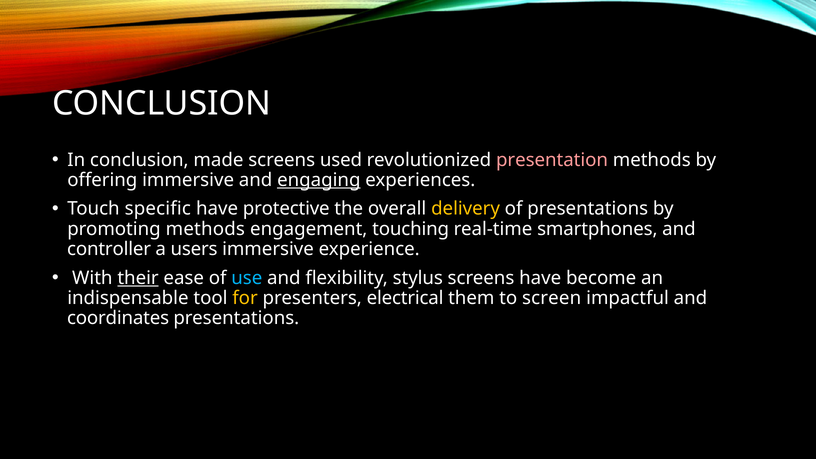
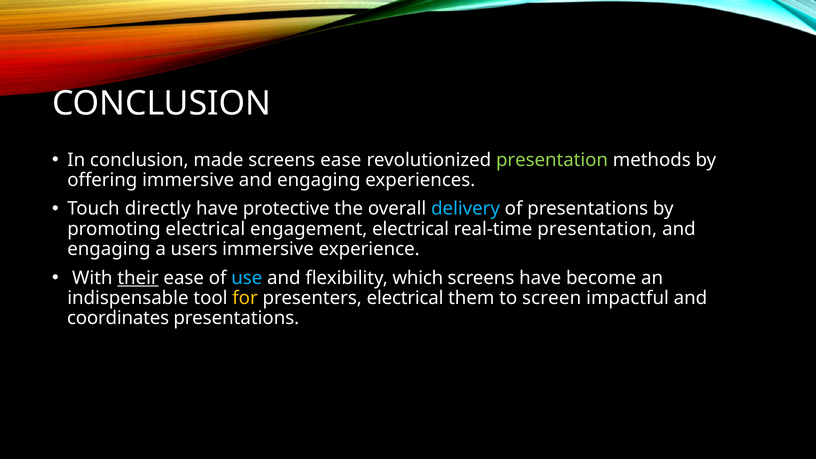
screens used: used -> ease (341, 160)
presentation colour: pink -> light green (552, 160)
engaging underline: present -> none (319, 180)
specific: specific -> directly (158, 209)
delivery colour: yellow -> light blue (466, 209)
promoting methods: methods -> electrical (205, 229)
engagement touching: touching -> electrical (411, 229)
real-time smartphones: smartphones -> presentation (597, 229)
controller: controller -> engaging (109, 249)
stylus: stylus -> which (418, 278)
